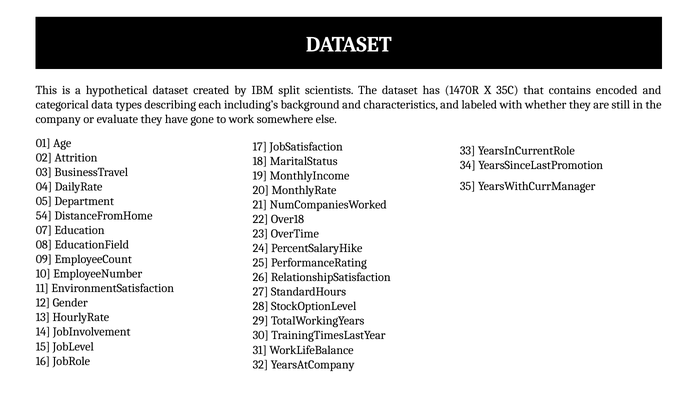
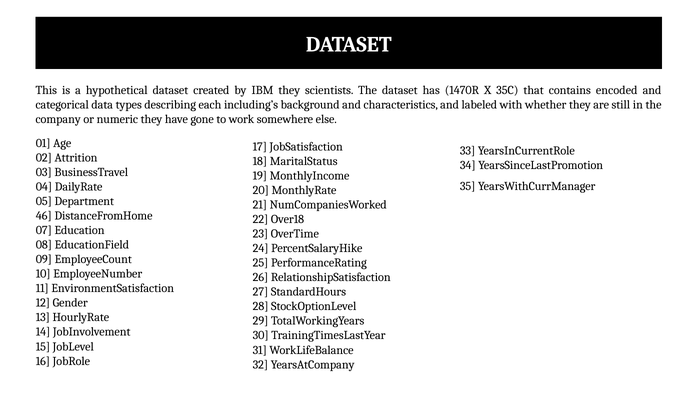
IBM split: split -> they (289, 90)
evaluate: evaluate -> numeric (117, 119)
54: 54 -> 46 (44, 216)
